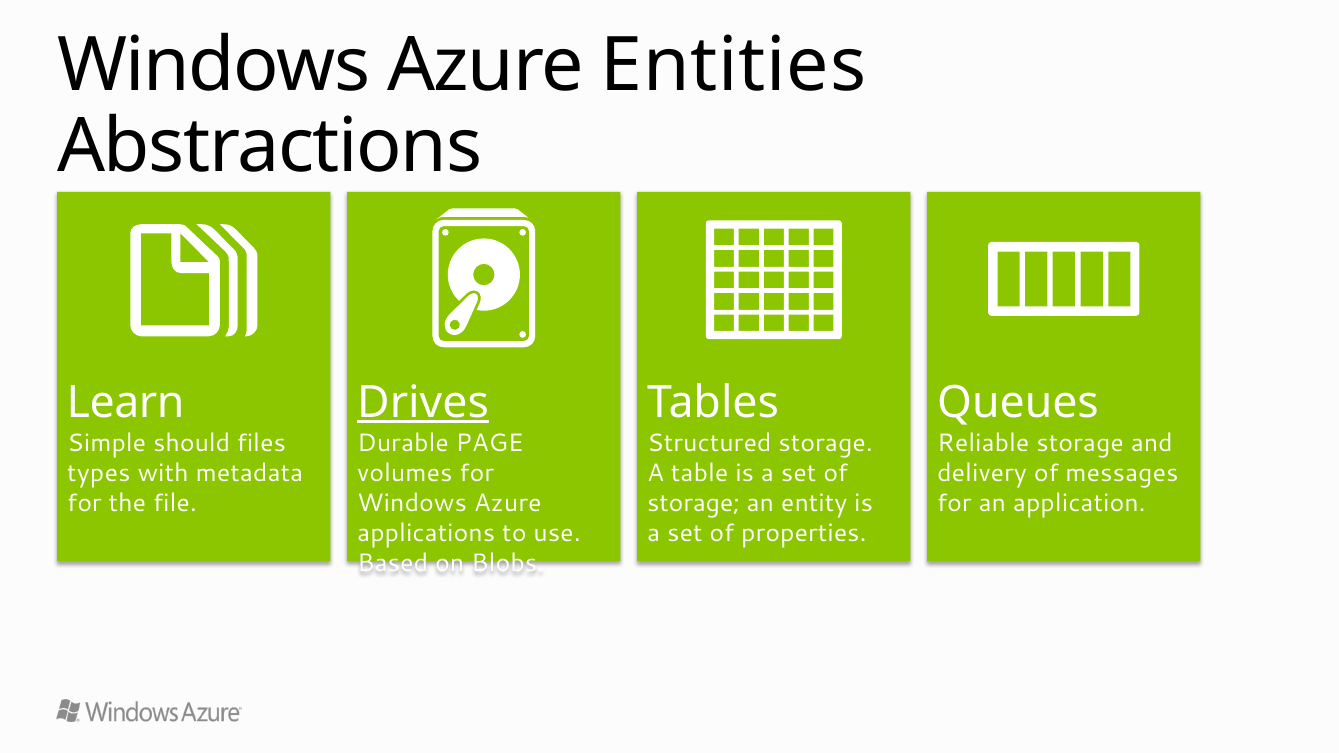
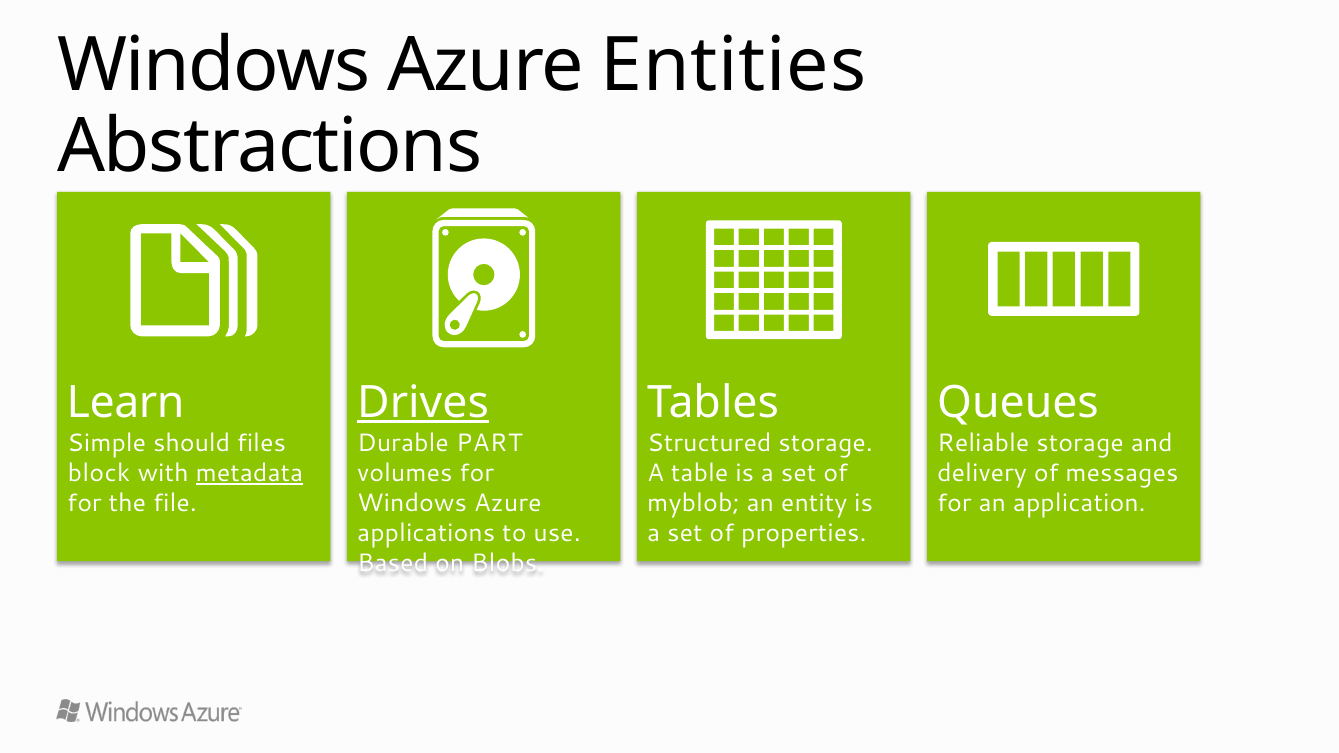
PAGE: PAGE -> PART (489, 443)
types: types -> block (99, 473)
metadata underline: none -> present (249, 473)
storage: storage -> myblob (693, 503)
